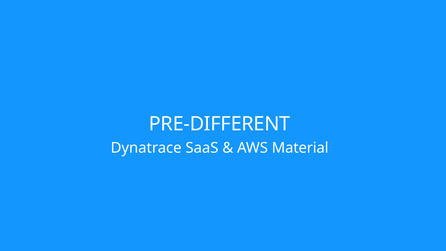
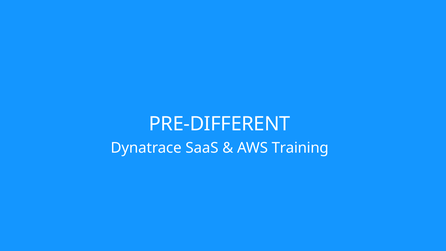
Material: Material -> Training (300, 148)
